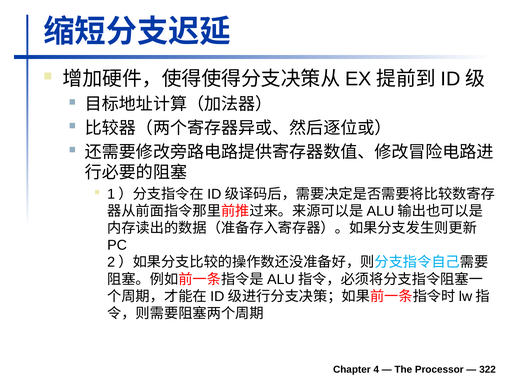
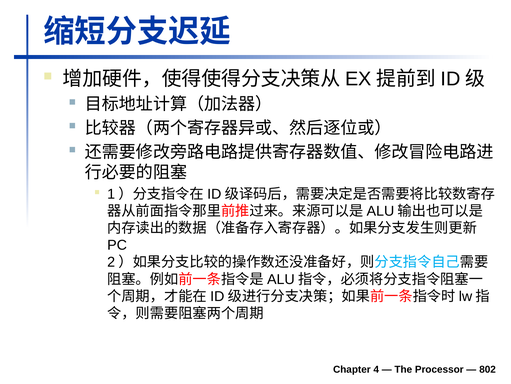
322: 322 -> 802 (488, 369)
